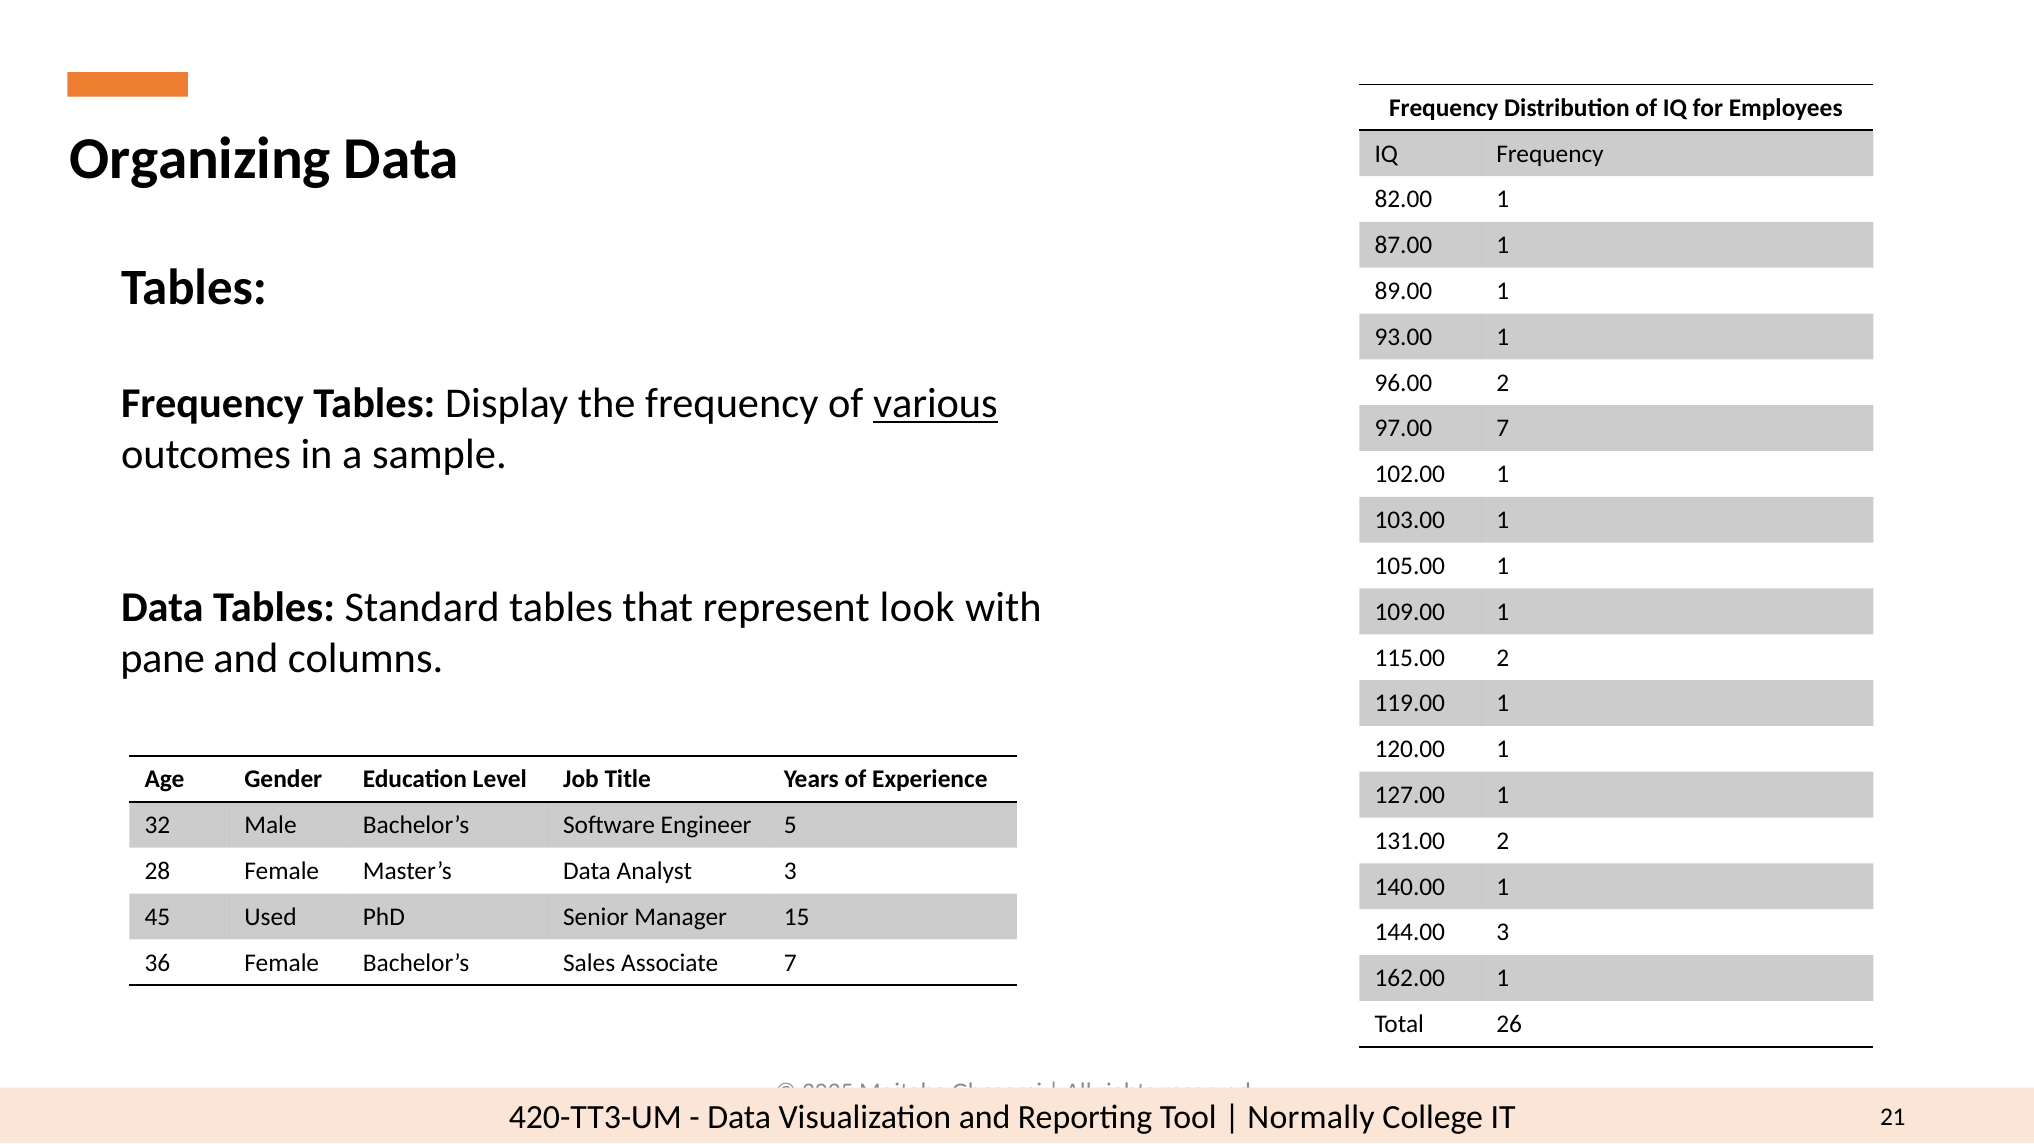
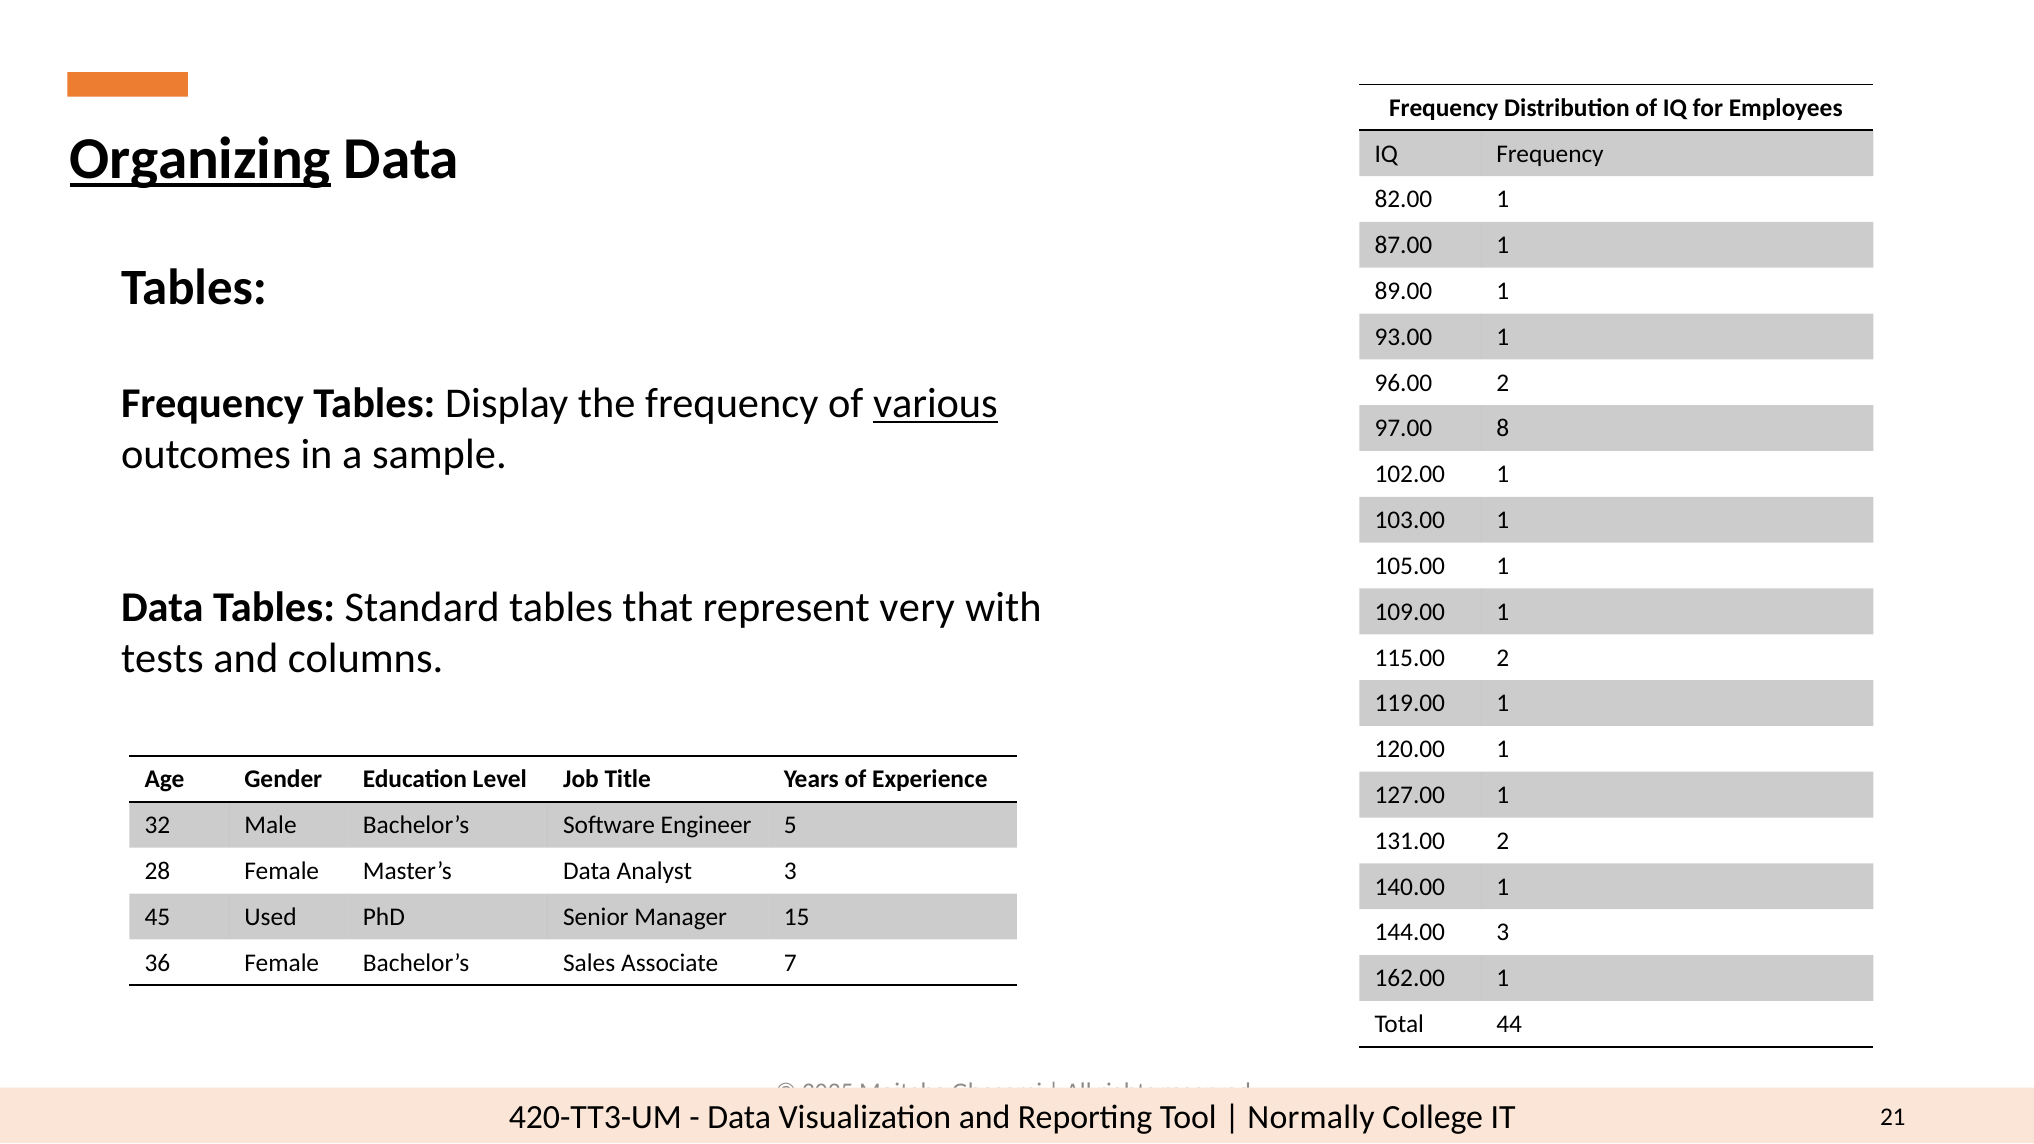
Organizing underline: none -> present (200, 159)
97.00 7: 7 -> 8 (1503, 429)
look: look -> very (917, 607)
pane: pane -> tests (162, 658)
26: 26 -> 44 (1509, 1024)
